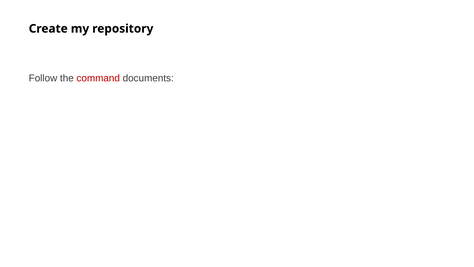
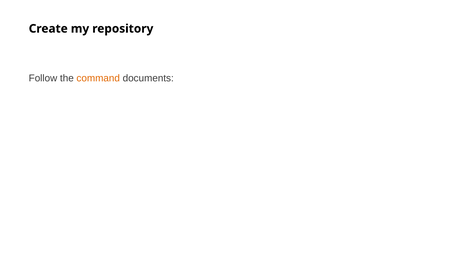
command colour: red -> orange (98, 78)
